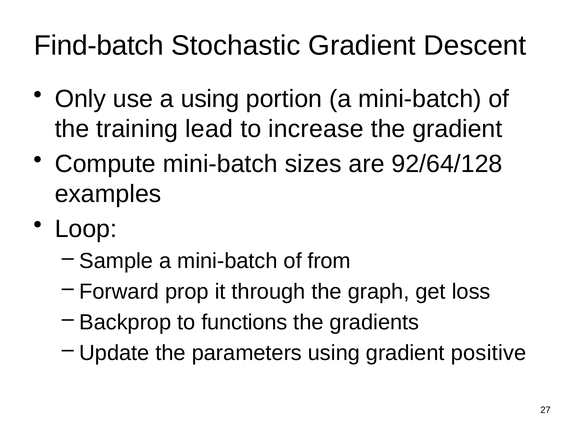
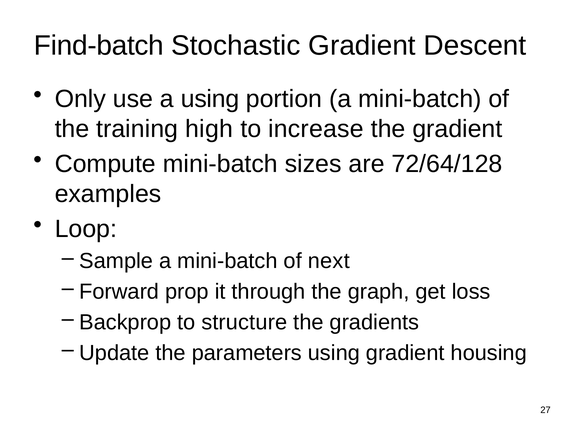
lead: lead -> high (209, 129)
92/64/128: 92/64/128 -> 72/64/128 (447, 164)
from: from -> next (329, 261)
functions: functions -> structure (244, 322)
positive: positive -> housing (489, 353)
